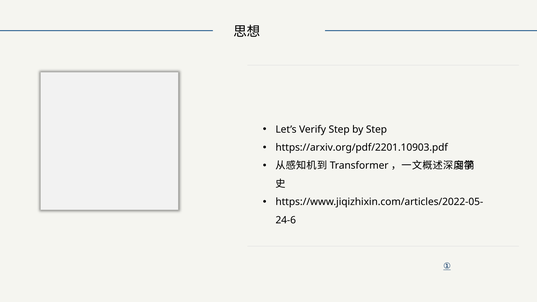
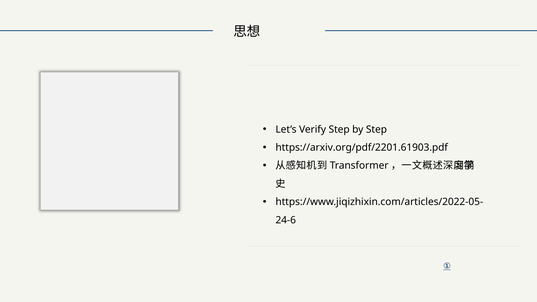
https://arxiv.org/pdf/2201.10903.pdf: https://arxiv.org/pdf/2201.10903.pdf -> https://arxiv.org/pdf/2201.61903.pdf (362, 148)
